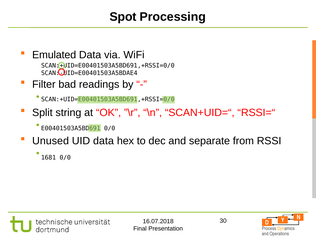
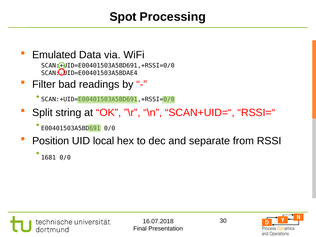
Unused: Unused -> Position (51, 141)
UID data: data -> local (104, 141)
